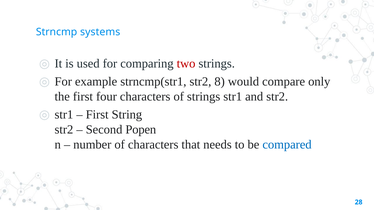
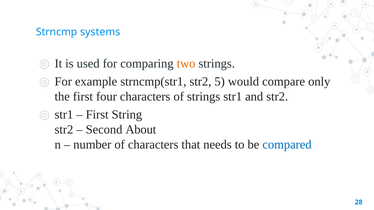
two colour: red -> orange (186, 64)
8: 8 -> 5 (220, 82)
Popen: Popen -> About (141, 130)
